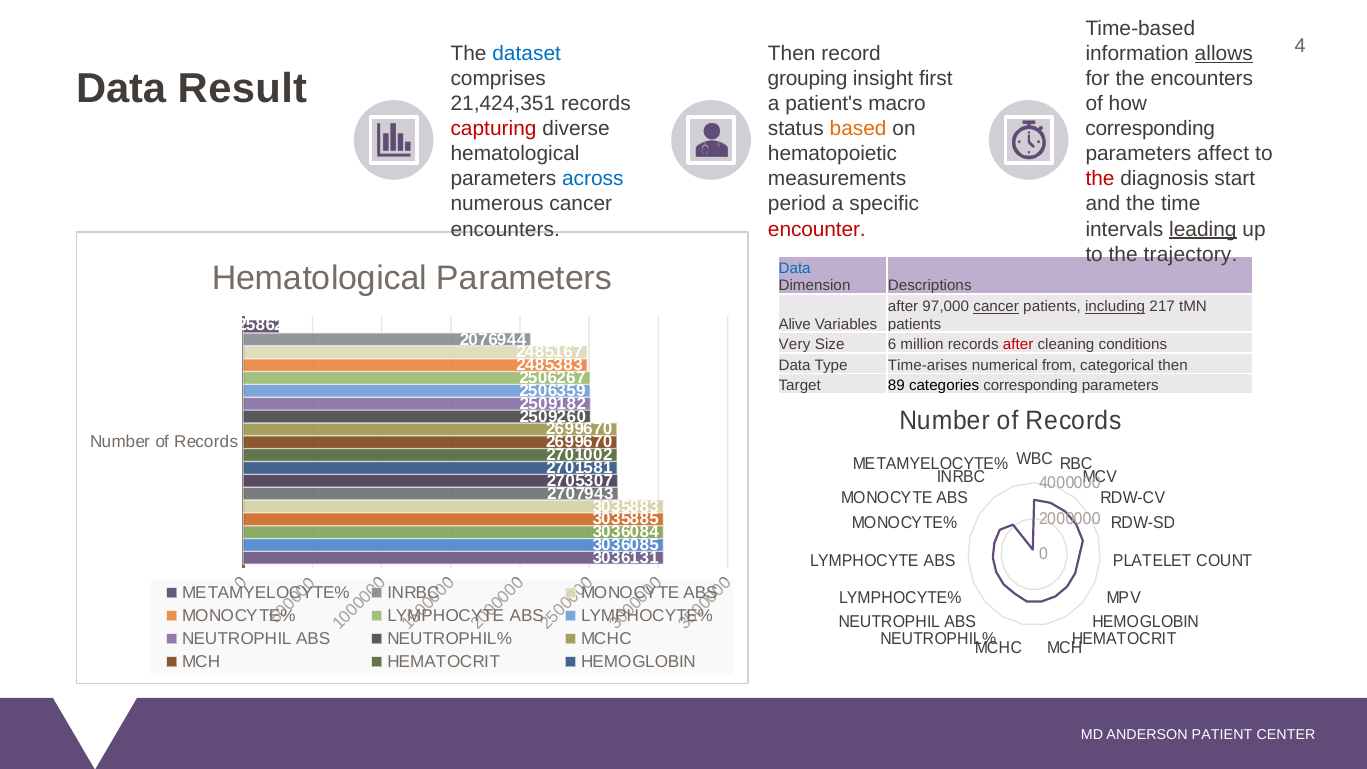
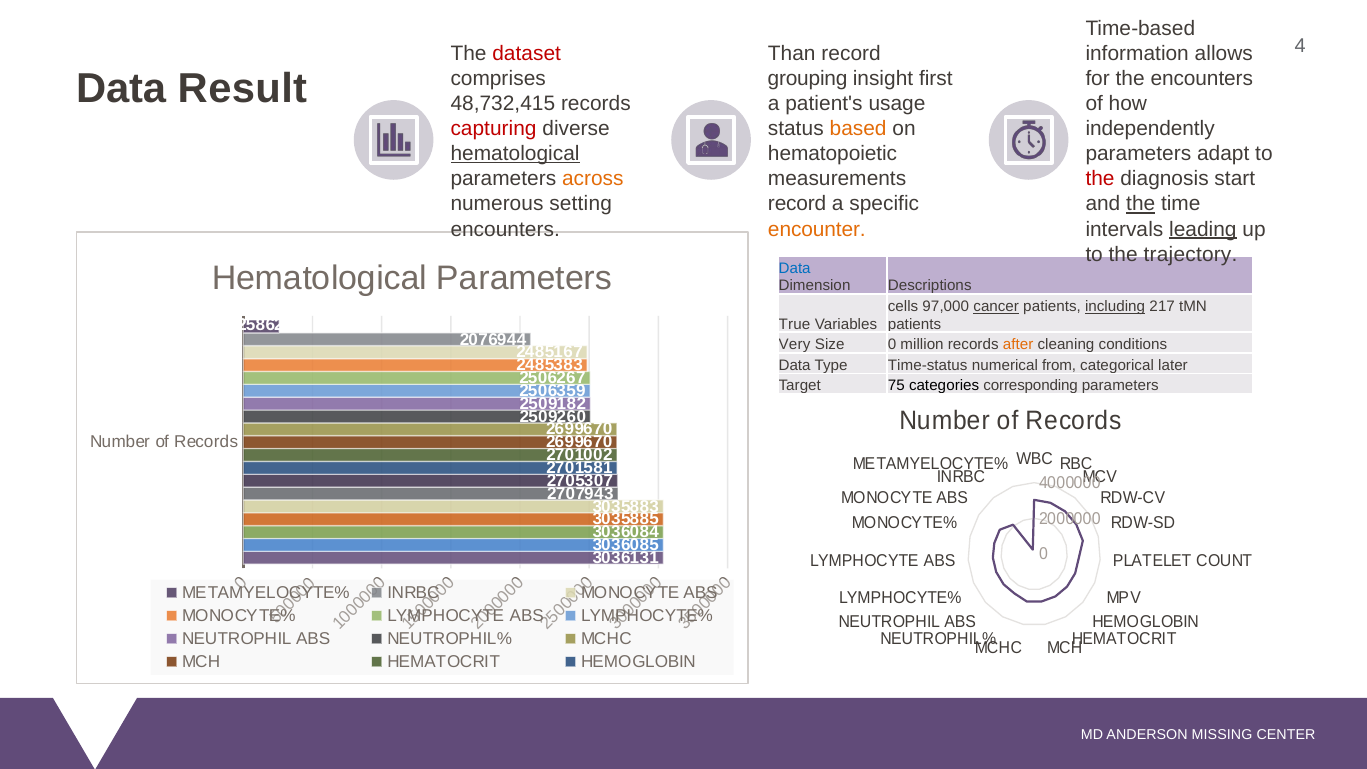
dataset colour: blue -> red (527, 54)
Then: Then -> Than (792, 54)
allows underline: present -> none (1224, 54)
21,424,351: 21,424,351 -> 48,732,415 (503, 104)
macro: macro -> usage (897, 104)
corresponding: corresponding -> independently (1150, 129)
hematological underline: none -> present (515, 154)
affect: affect -> adapt (1223, 154)
across colour: blue -> orange (593, 179)
numerous cancer: cancer -> setting (581, 204)
period: period -> record (797, 204)
the underline: none -> present (1141, 204)
encounter colour: red -> orange (817, 229)
after: after -> cells (903, 307)
Alive: Alive -> True (795, 324)
Size 6: 6 -> 0 (892, 345)
after colour: red -> orange (1018, 345)
Time-arises: Time-arises -> Time-status (928, 365)
categorical then: then -> later (1173, 365)
89: 89 -> 75 (896, 386)
PATIENT: PATIENT -> MISSING (1222, 734)
